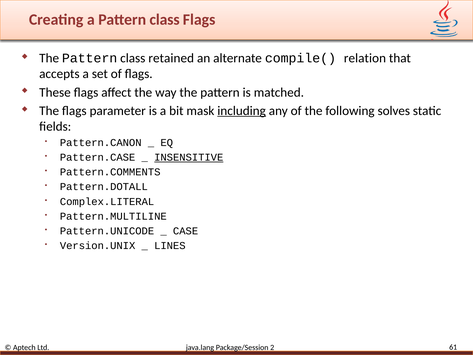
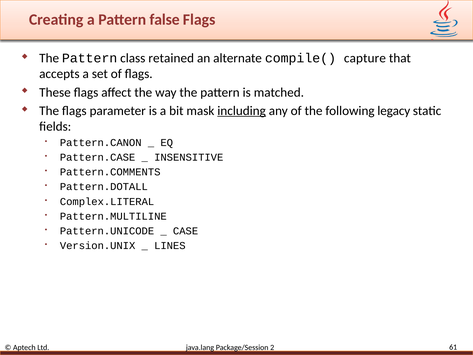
a Pattern class: class -> false (165, 20)
relation: relation -> capture (365, 58)
solves: solves -> legacy (394, 111)
INSENSITIVE underline: present -> none (189, 157)
